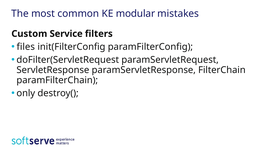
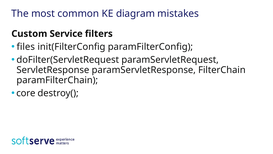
modular: modular -> diagram (135, 14)
only: only -> core (26, 93)
